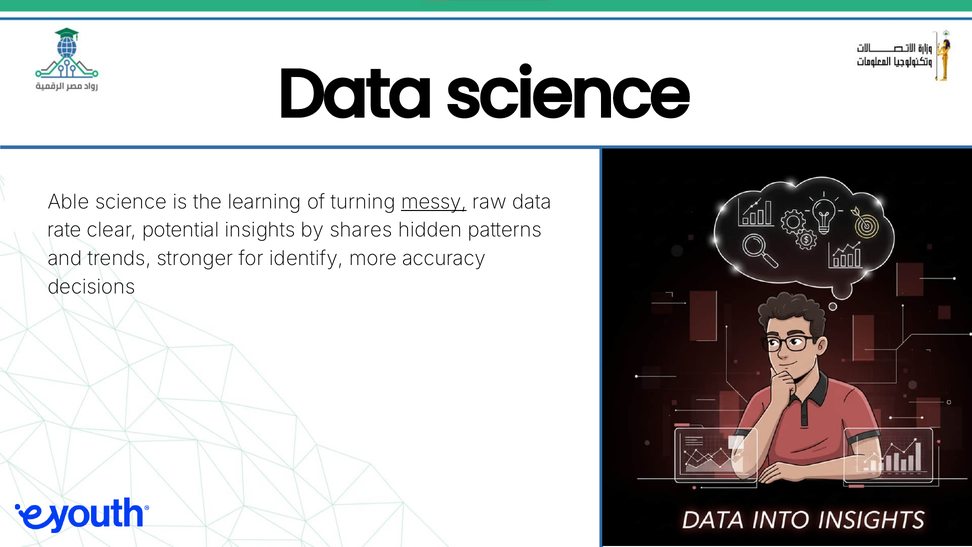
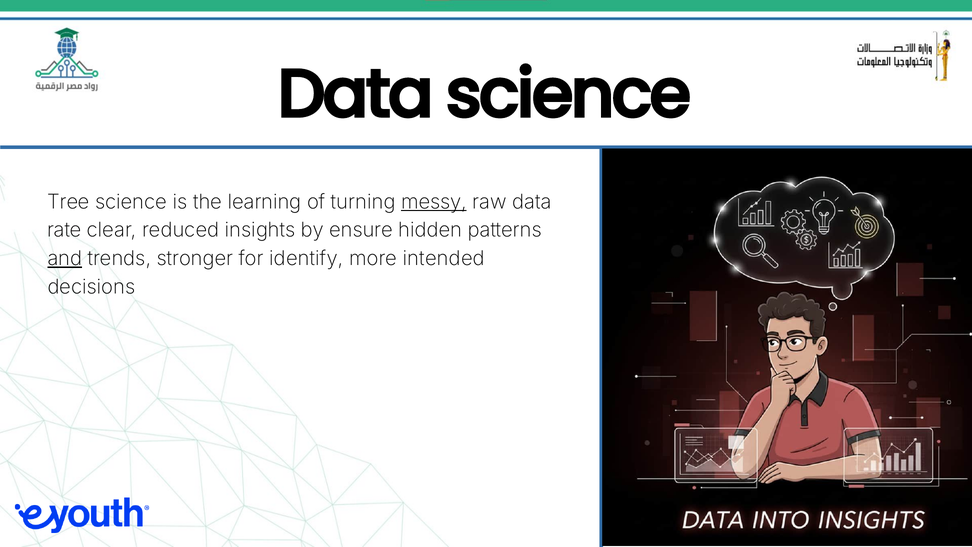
Able: Able -> Tree (69, 202)
potential: potential -> reduced (181, 230)
shares: shares -> ensure (361, 230)
and underline: none -> present (65, 258)
accuracy: accuracy -> intended (444, 258)
